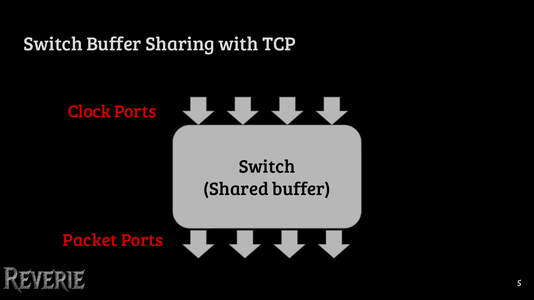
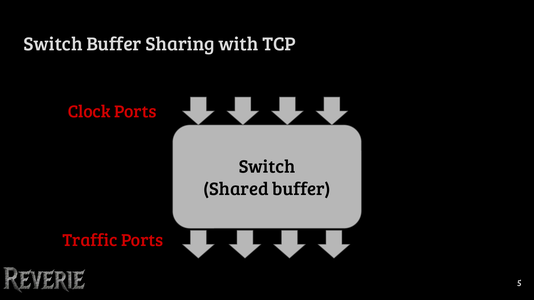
Packet: Packet -> Traffic (90, 241)
